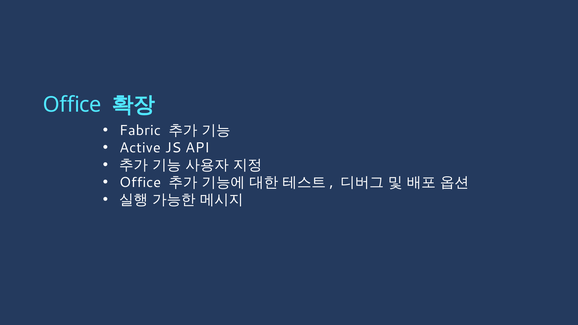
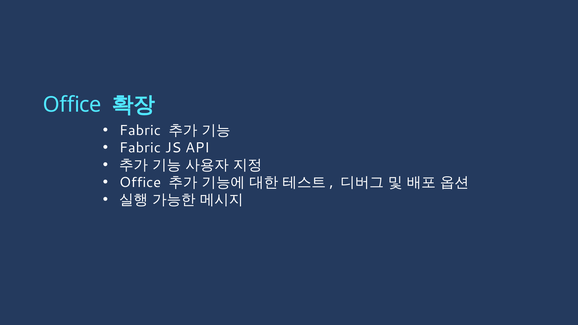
Active: Active -> Fabric (140, 148)
